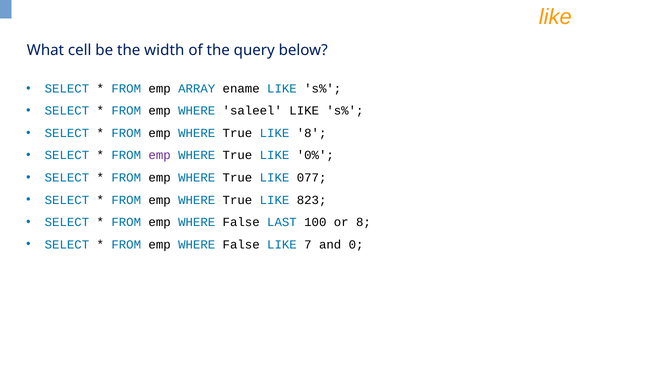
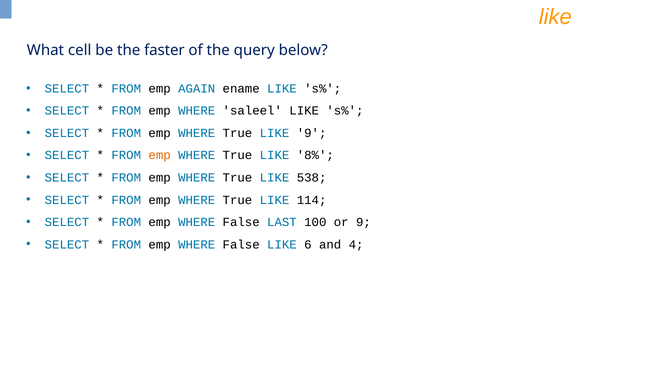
width: width -> faster (164, 50)
ARRAY: ARRAY -> AGAIN (197, 89)
LIKE 8: 8 -> 9 (312, 133)
emp colour: purple -> orange (160, 155)
0%: 0% -> 8% (315, 155)
077: 077 -> 538 (312, 178)
823: 823 -> 114 (312, 200)
or 8: 8 -> 9 (363, 222)
7: 7 -> 6 (308, 244)
0: 0 -> 4 (356, 244)
